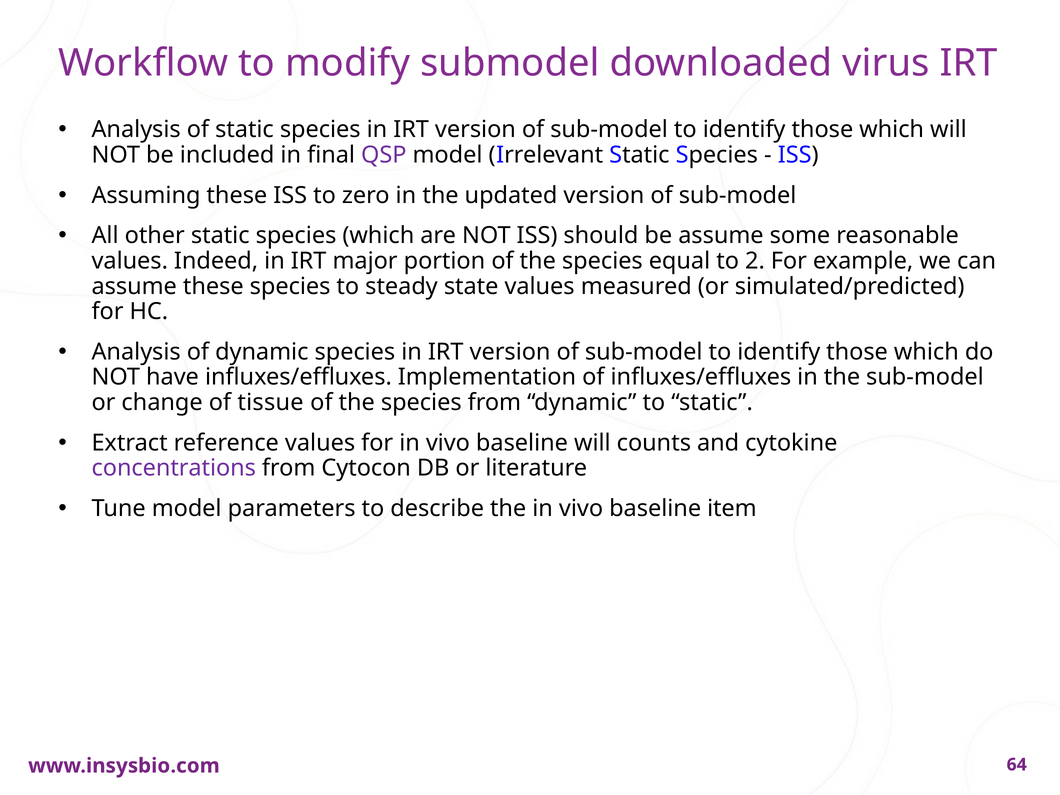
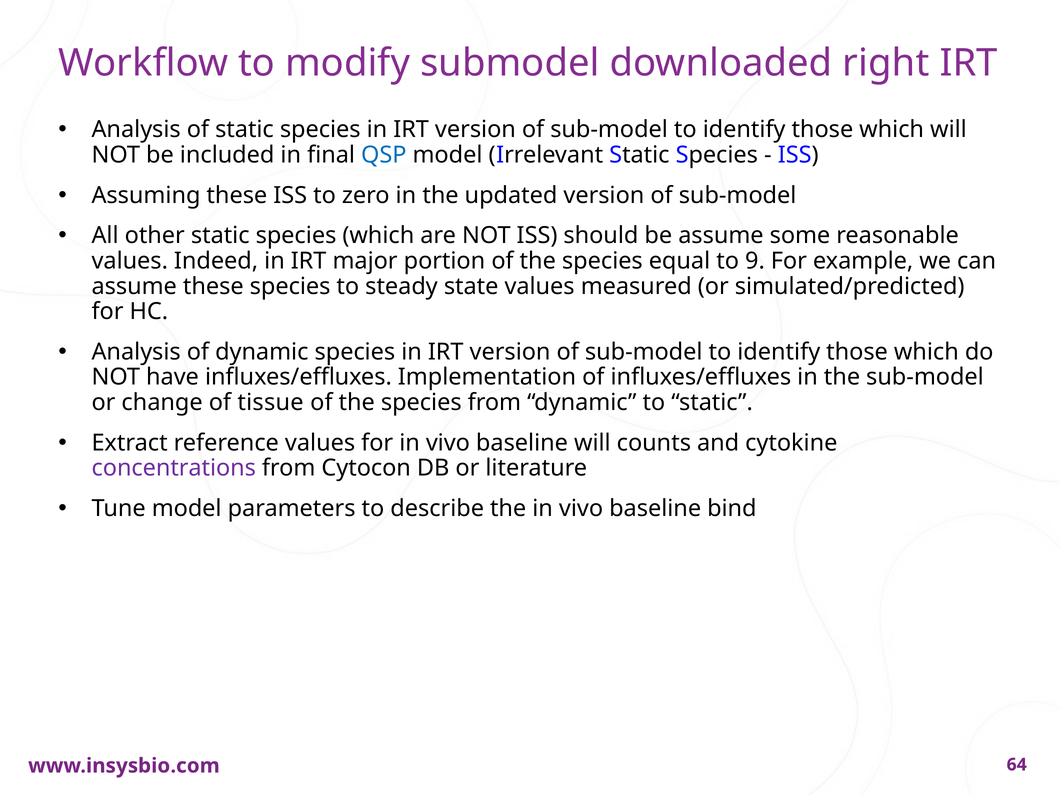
virus: virus -> right (886, 63)
QSP colour: purple -> blue (384, 155)
2: 2 -> 9 (755, 261)
item: item -> bind (732, 508)
